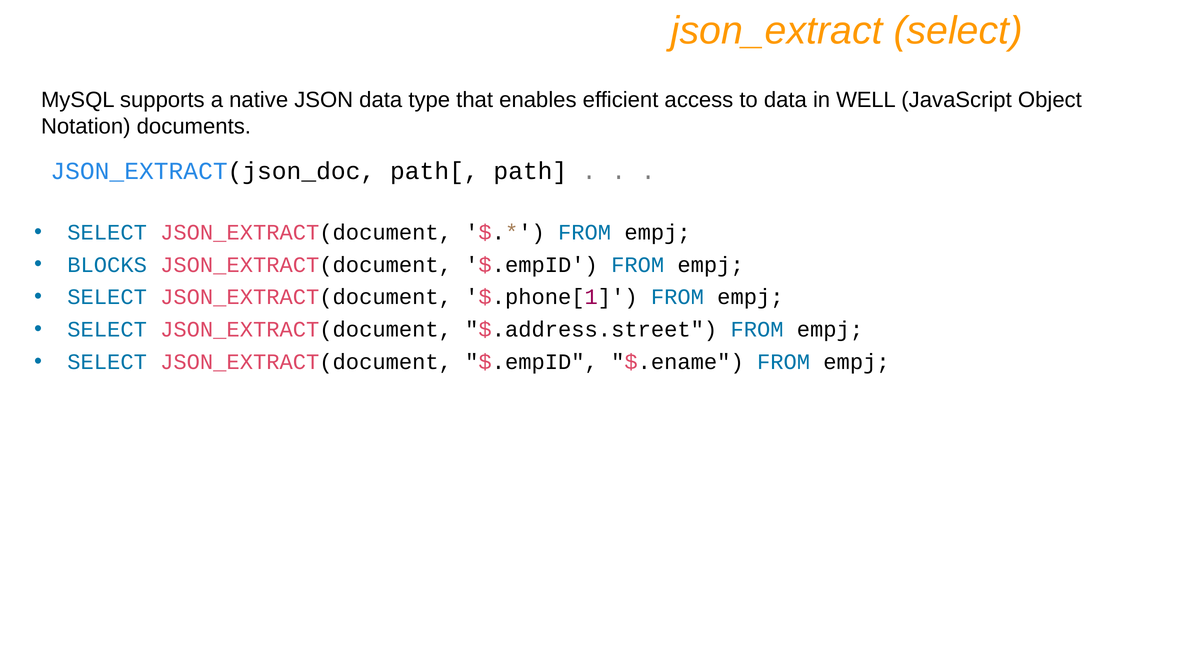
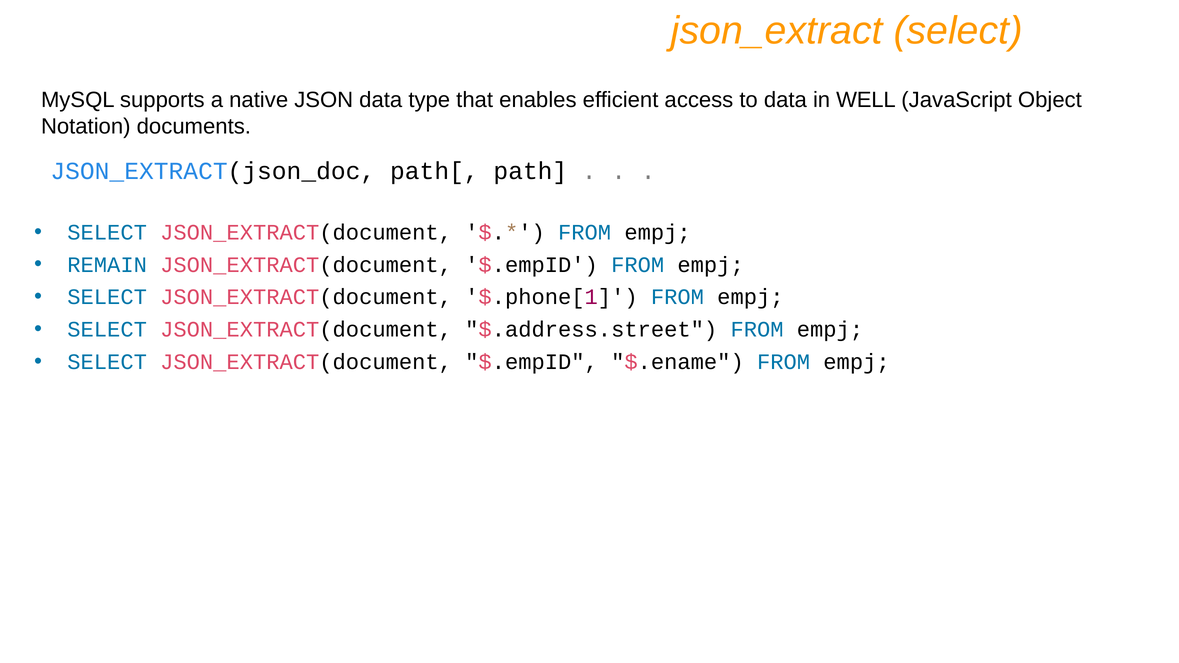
BLOCKS: BLOCKS -> REMAIN (107, 265)
